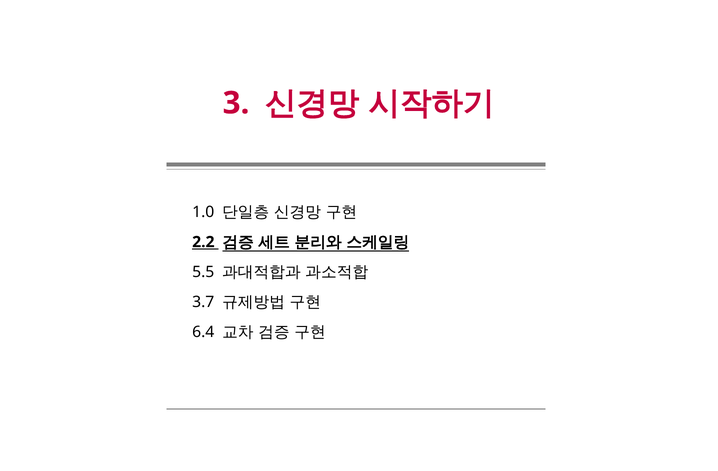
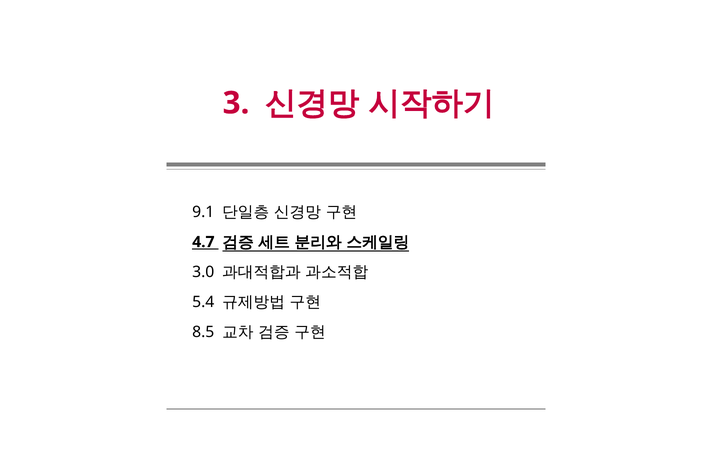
1.0: 1.0 -> 9.1 (203, 212)
2.2: 2.2 -> 4.7 (203, 242)
5.5: 5.5 -> 3.0 (203, 272)
3.7: 3.7 -> 5.4 (203, 302)
6.4: 6.4 -> 8.5 (203, 332)
